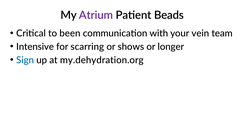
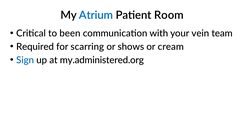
Atrium colour: purple -> blue (96, 15)
Beads: Beads -> Room (169, 15)
Intensive: Intensive -> Required (35, 47)
longer: longer -> cream (171, 47)
my.dehydration.org: my.dehydration.org -> my.administered.org (102, 60)
